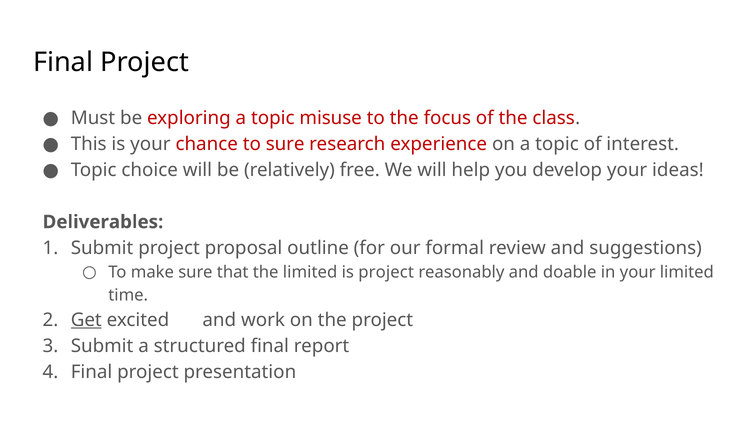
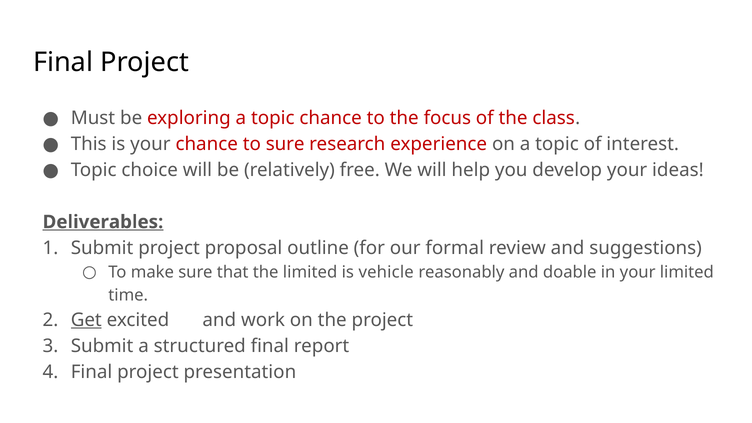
topic misuse: misuse -> chance (331, 118)
Deliverables underline: none -> present (103, 222)
is project: project -> vehicle (386, 272)
